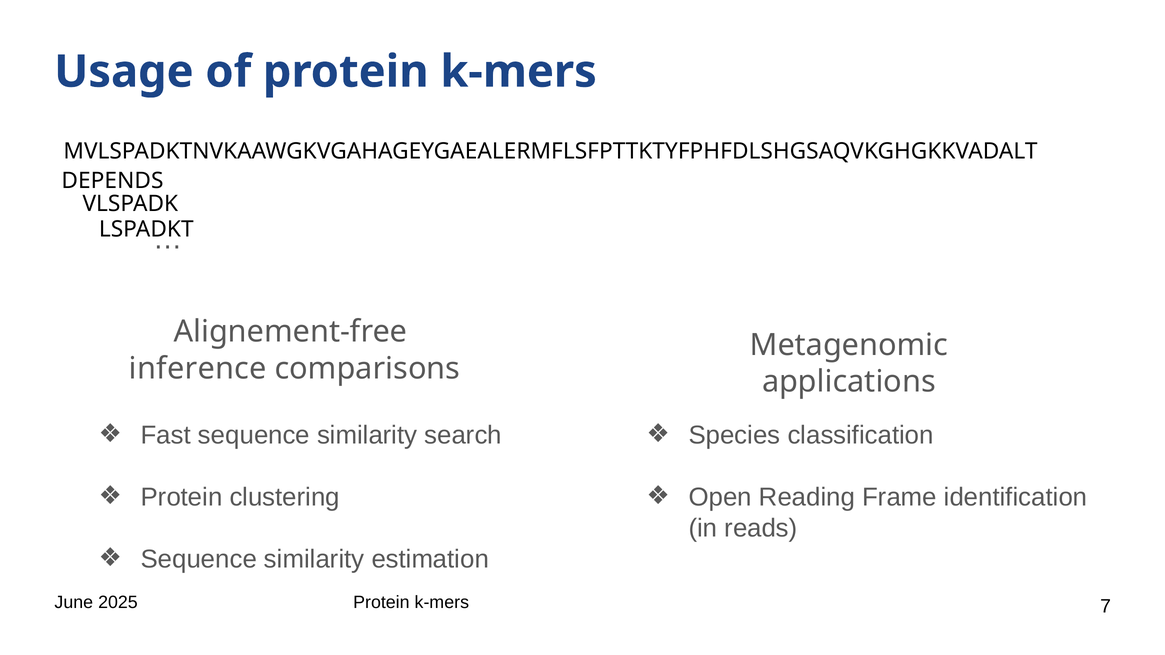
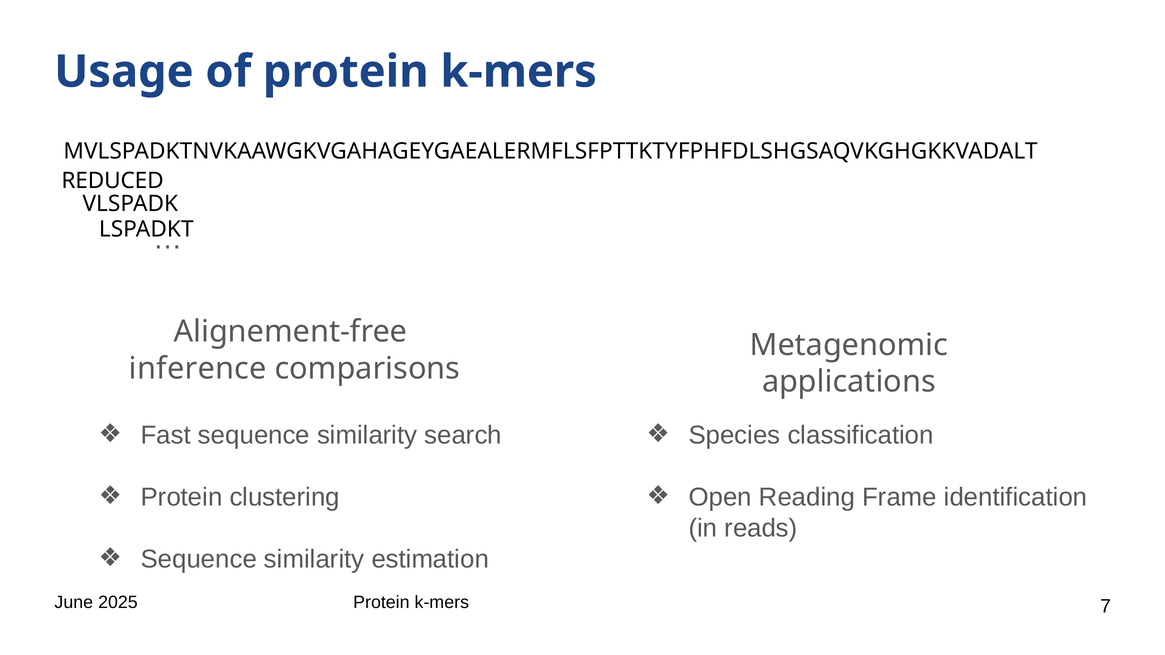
DEPENDS: DEPENDS -> REDUCED (113, 181)
